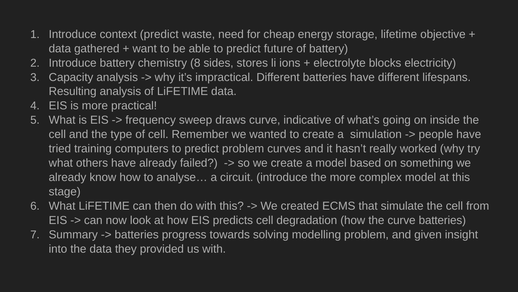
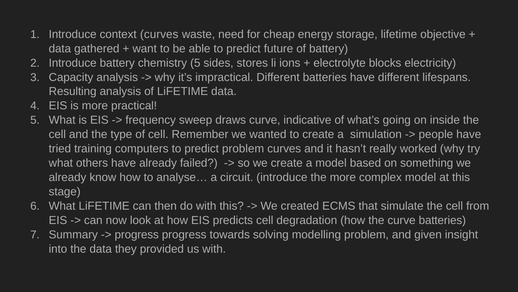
context predict: predict -> curves (159, 34)
chemistry 8: 8 -> 5 (195, 63)
batteries: batteries -> progress (137, 234)
